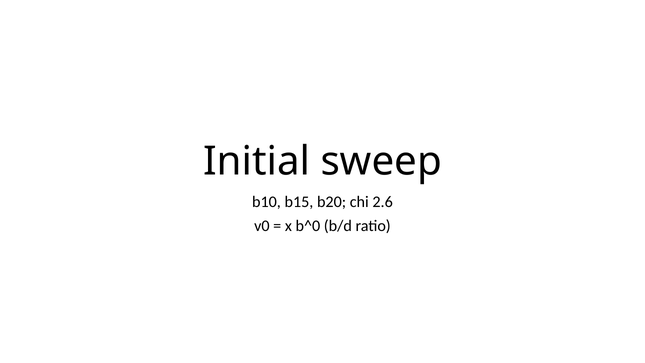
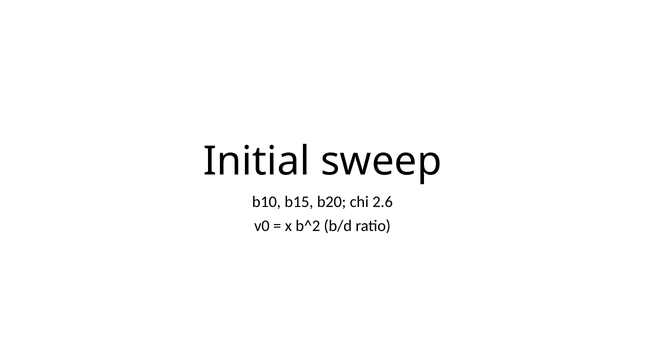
b^0: b^0 -> b^2 (308, 226)
